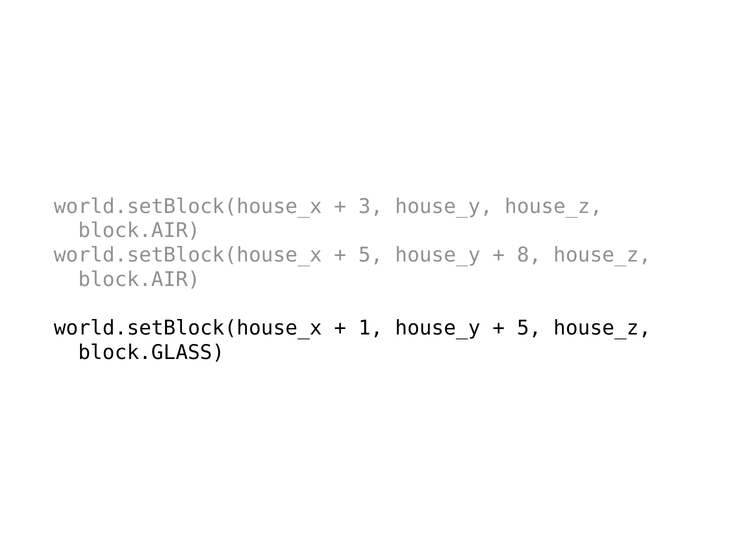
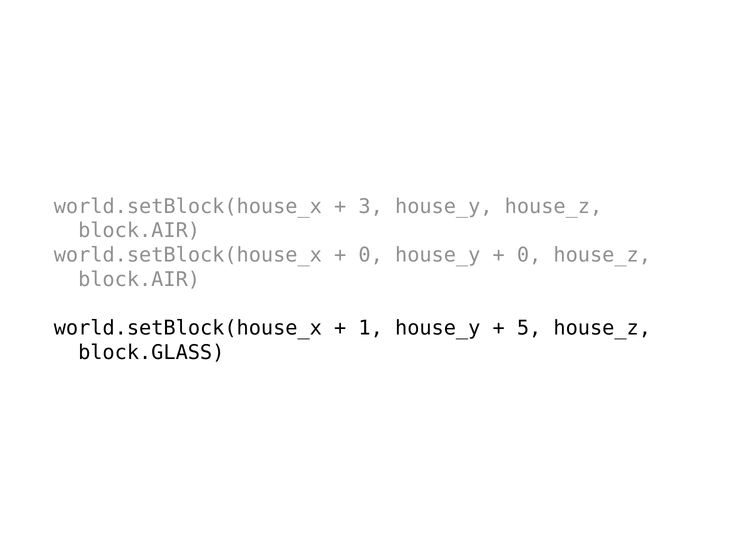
5: 5 -> 0 (371, 255)
8: 8 -> 0 (529, 255)
